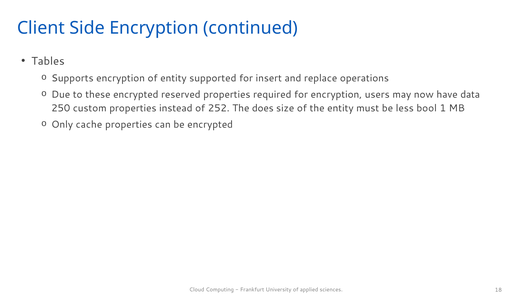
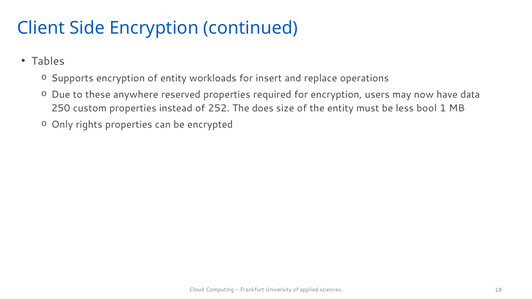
supported: supported -> workloads (213, 78)
these encrypted: encrypted -> anywhere (136, 95)
cache: cache -> rights (89, 125)
